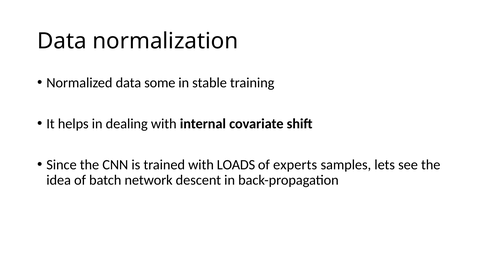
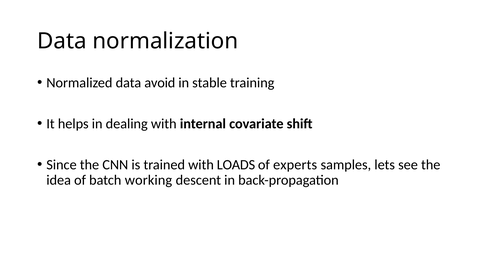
some: some -> avoid (160, 83)
network: network -> working (148, 180)
